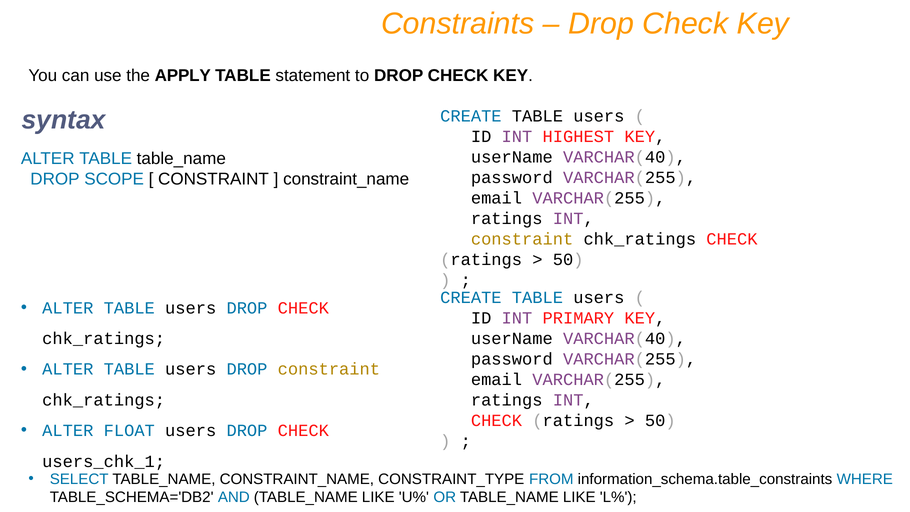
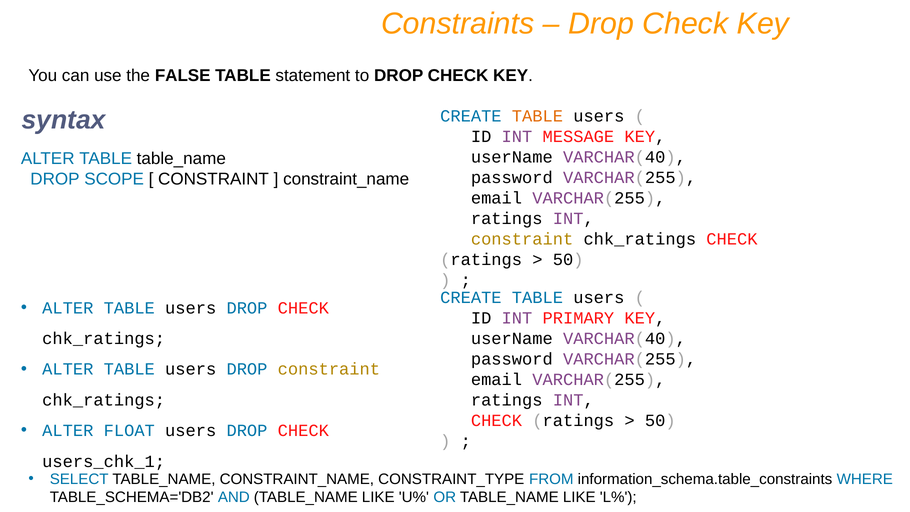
APPLY: APPLY -> FALSE (183, 76)
TABLE colour: black -> orange (537, 116)
HIGHEST: HIGHEST -> MESSAGE (578, 137)
